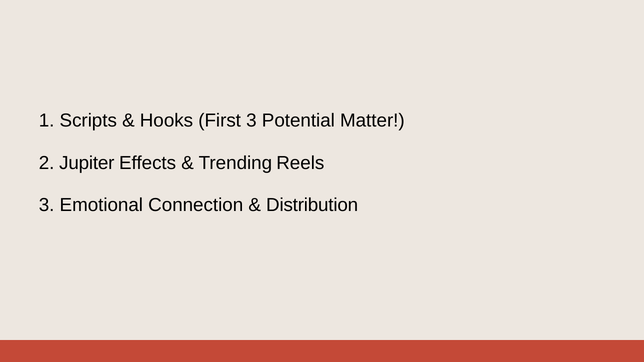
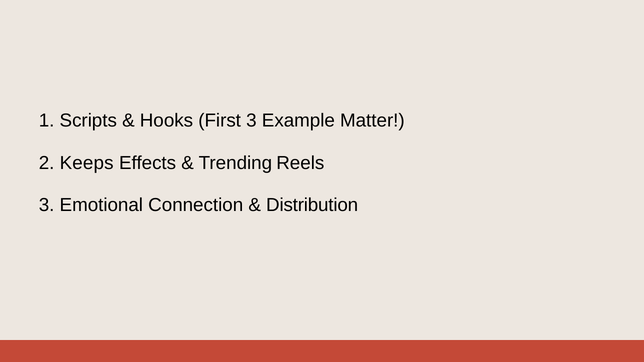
Potential: Potential -> Example (298, 121)
Jupiter: Jupiter -> Keeps (87, 163)
